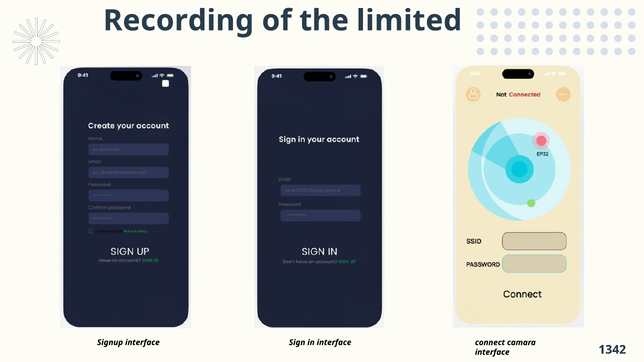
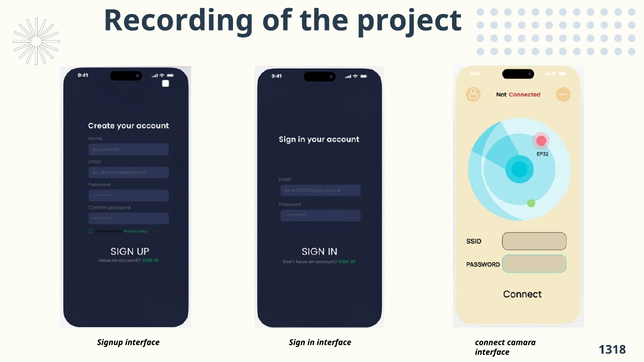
limited: limited -> project (409, 21)
1342: 1342 -> 1318 (612, 350)
